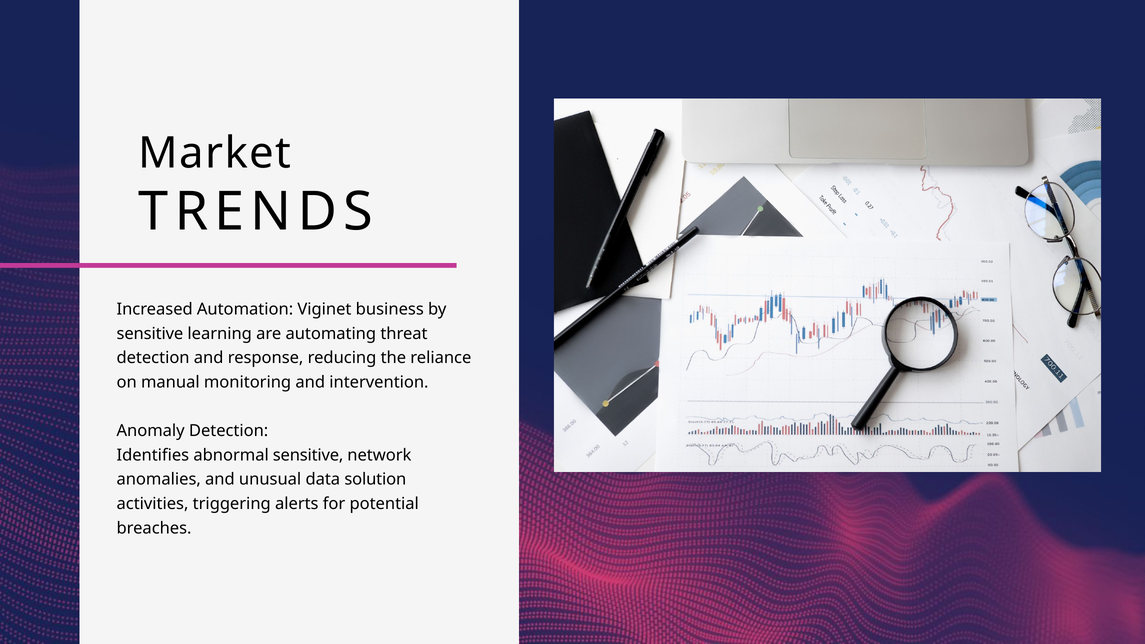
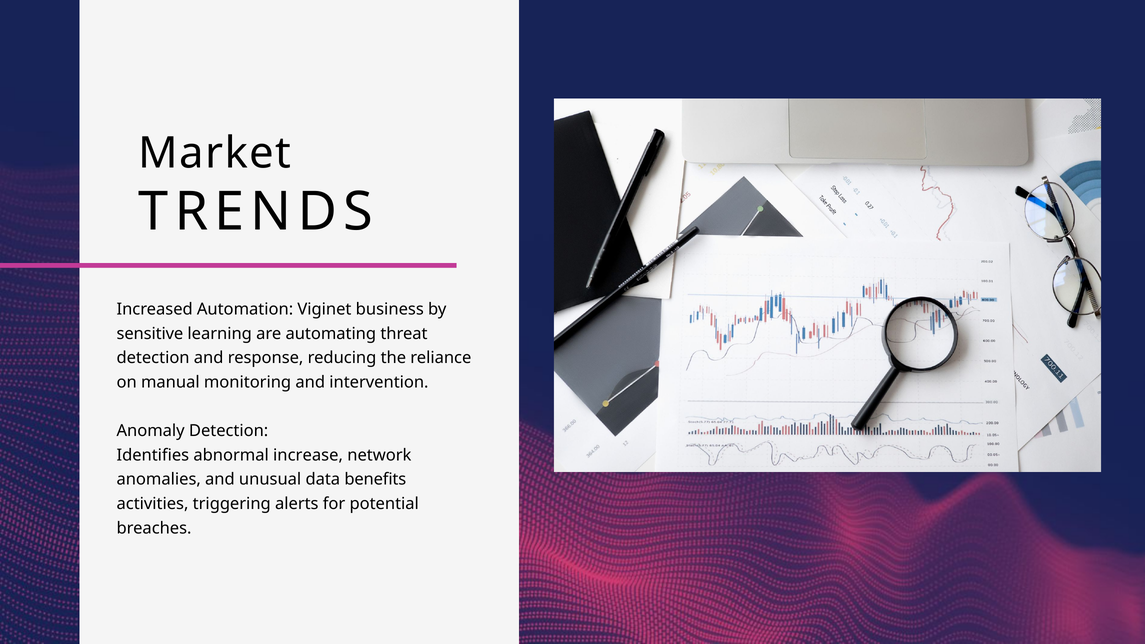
abnormal sensitive: sensitive -> increase (308, 455)
solution: solution -> benefits (375, 480)
